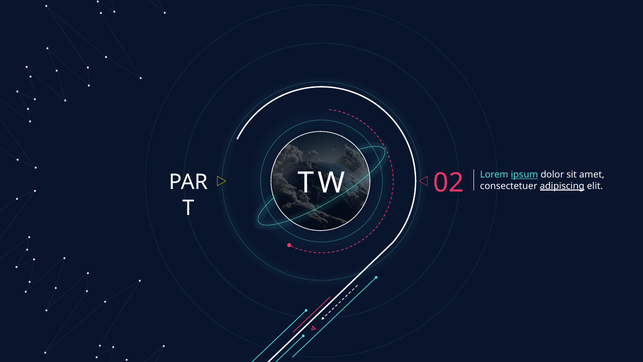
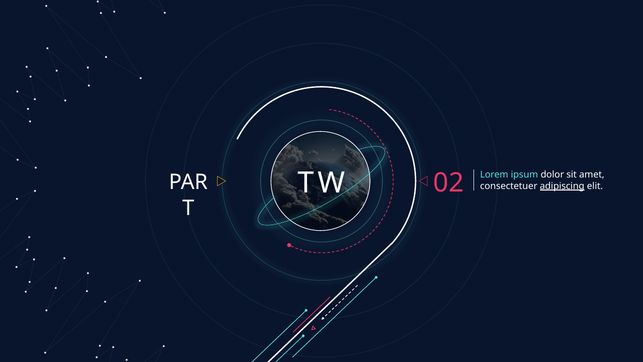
ipsum underline: present -> none (524, 175)
